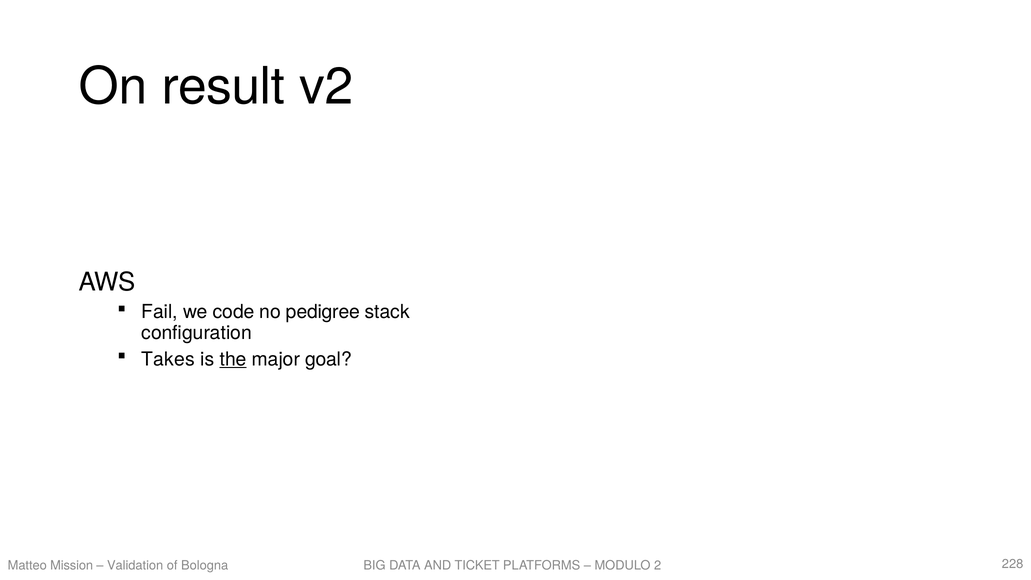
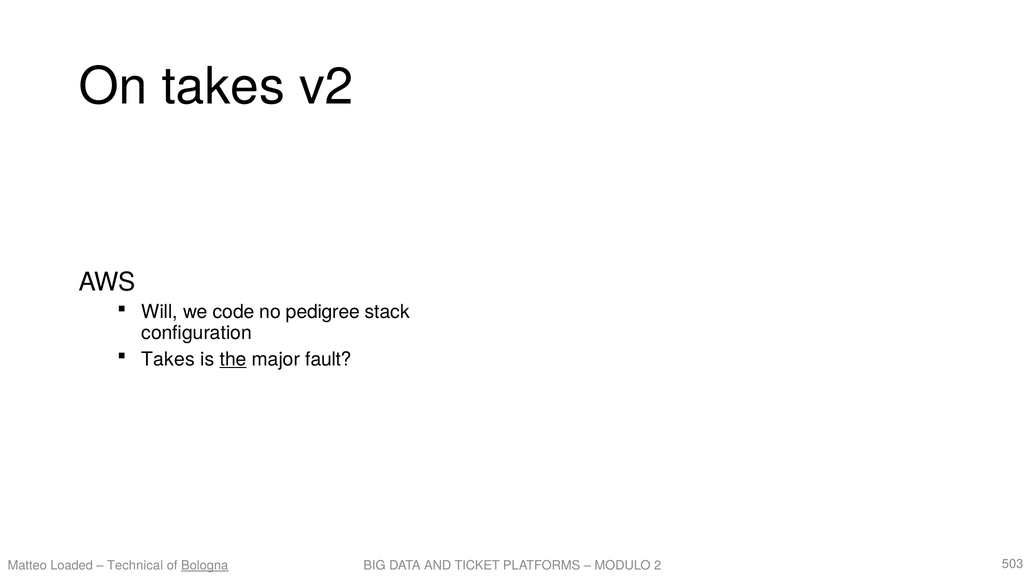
On result: result -> takes (223, 87)
Fail: Fail -> Will (160, 312)
goal: goal -> fault (329, 359)
Mission: Mission -> Loaded (72, 565)
Validation: Validation -> Technical (135, 565)
Bologna underline: none -> present (205, 565)
228: 228 -> 503 (1013, 564)
